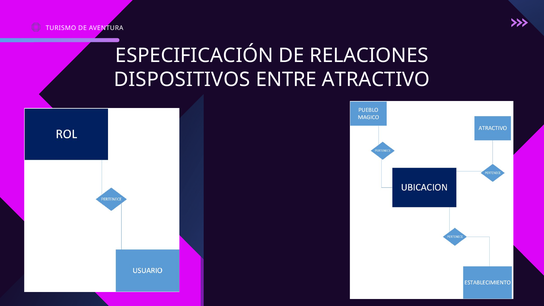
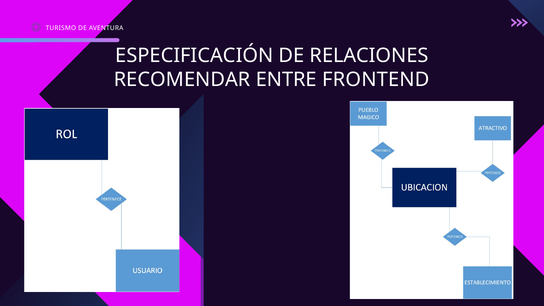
DISPOSITIVOS: DISPOSITIVOS -> RECOMENDAR (182, 80)
ATRACTIVO: ATRACTIVO -> FRONTEND (376, 80)
